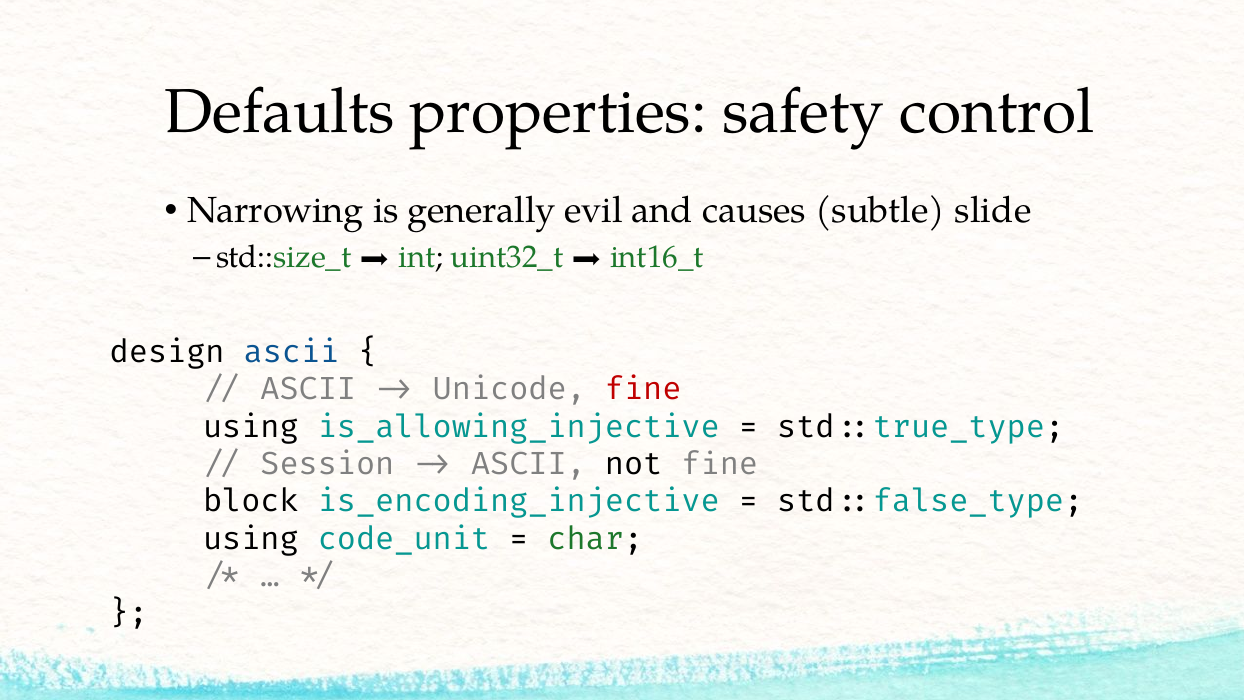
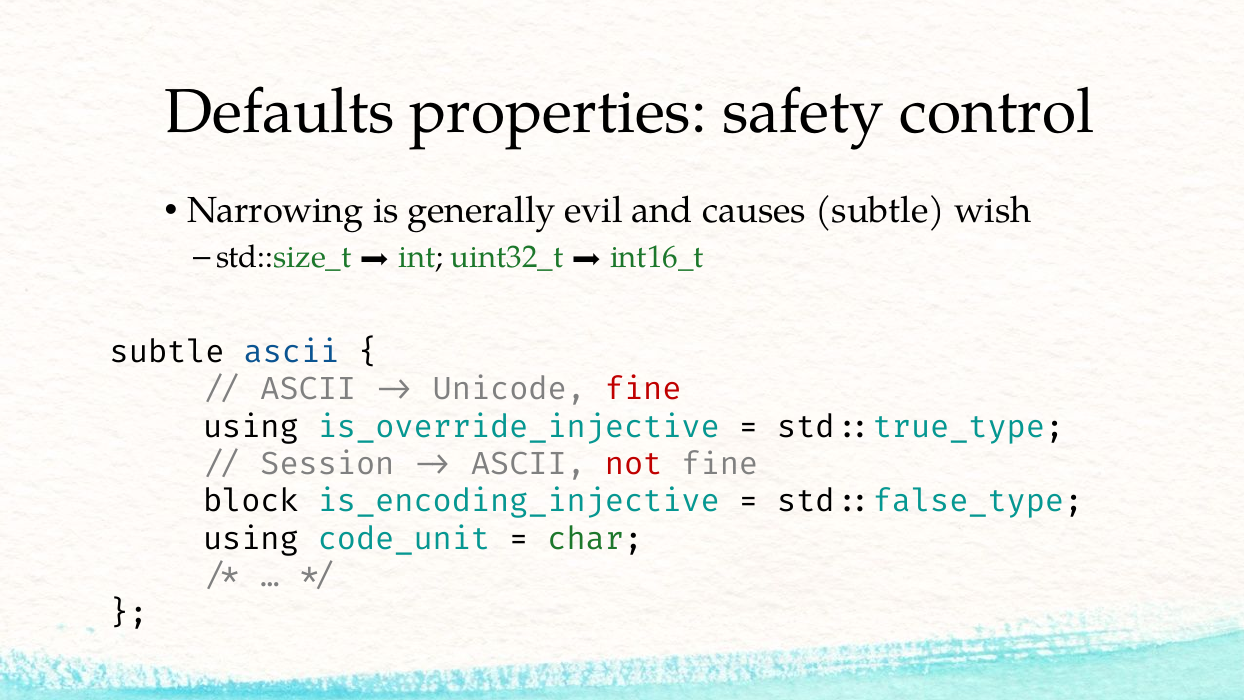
slide: slide -> wish (993, 211)
design: design -> subtle (167, 352)
is_allowing_injective: is_allowing_injective -> is_override_injective (519, 427)
not colour: black -> red (634, 464)
